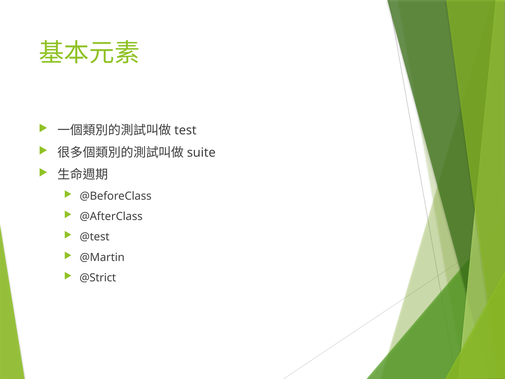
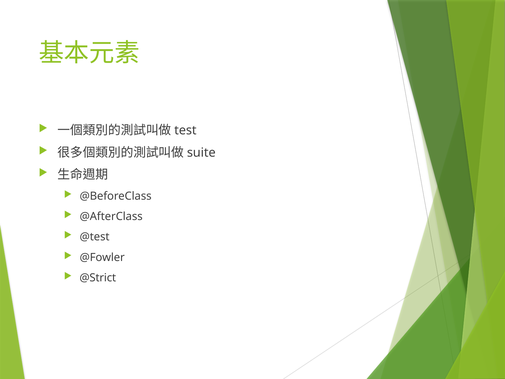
@Martin: @Martin -> @Fowler (102, 257)
